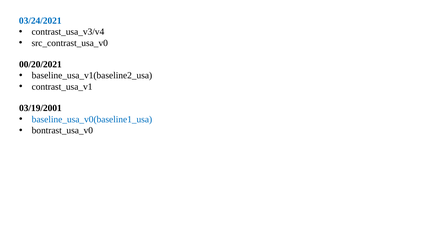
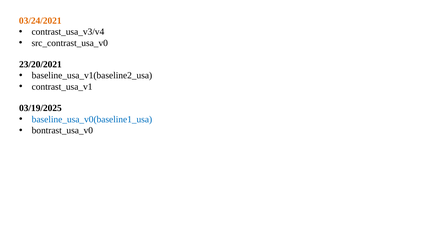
03/24/2021 colour: blue -> orange (40, 21)
00/20/2021: 00/20/2021 -> 23/20/2021 (40, 64)
03/19/2001: 03/19/2001 -> 03/19/2025 (40, 108)
